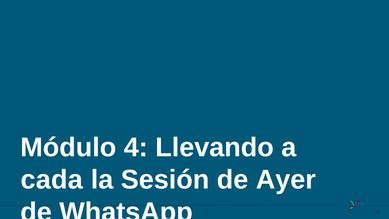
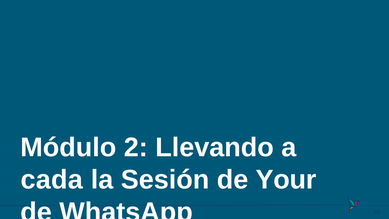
4: 4 -> 2 (136, 147)
Ayer: Ayer -> Your (286, 180)
